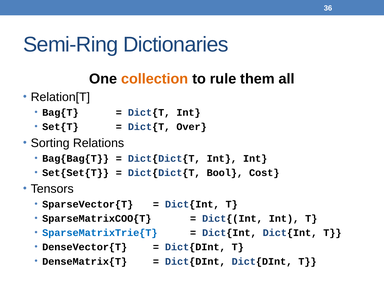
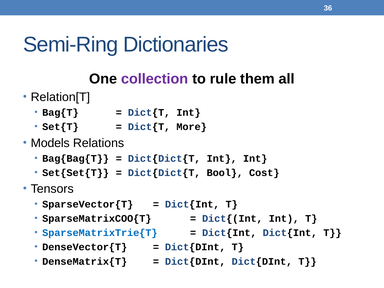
collection colour: orange -> purple (155, 79)
Over: Over -> More (192, 127)
Sorting: Sorting -> Models (50, 143)
